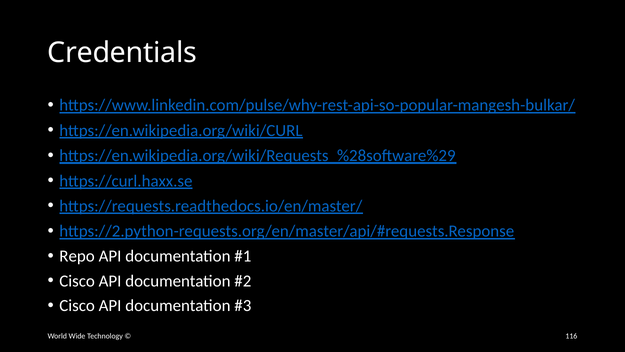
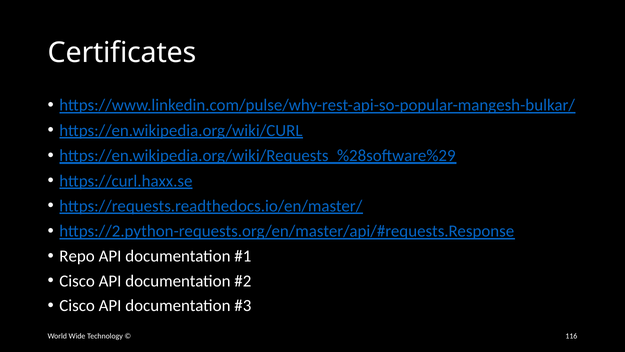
Credentials: Credentials -> Certificates (122, 53)
